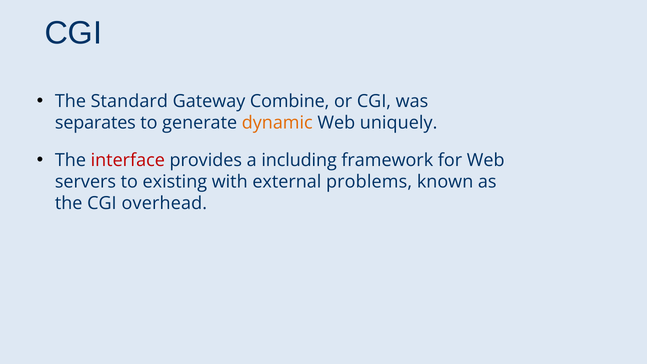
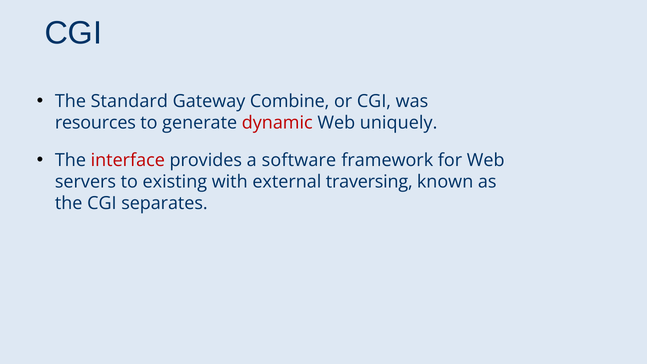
separates: separates -> resources (95, 123)
dynamic colour: orange -> red (277, 123)
including: including -> software (299, 160)
problems: problems -> traversing (369, 182)
overhead: overhead -> separates (164, 203)
